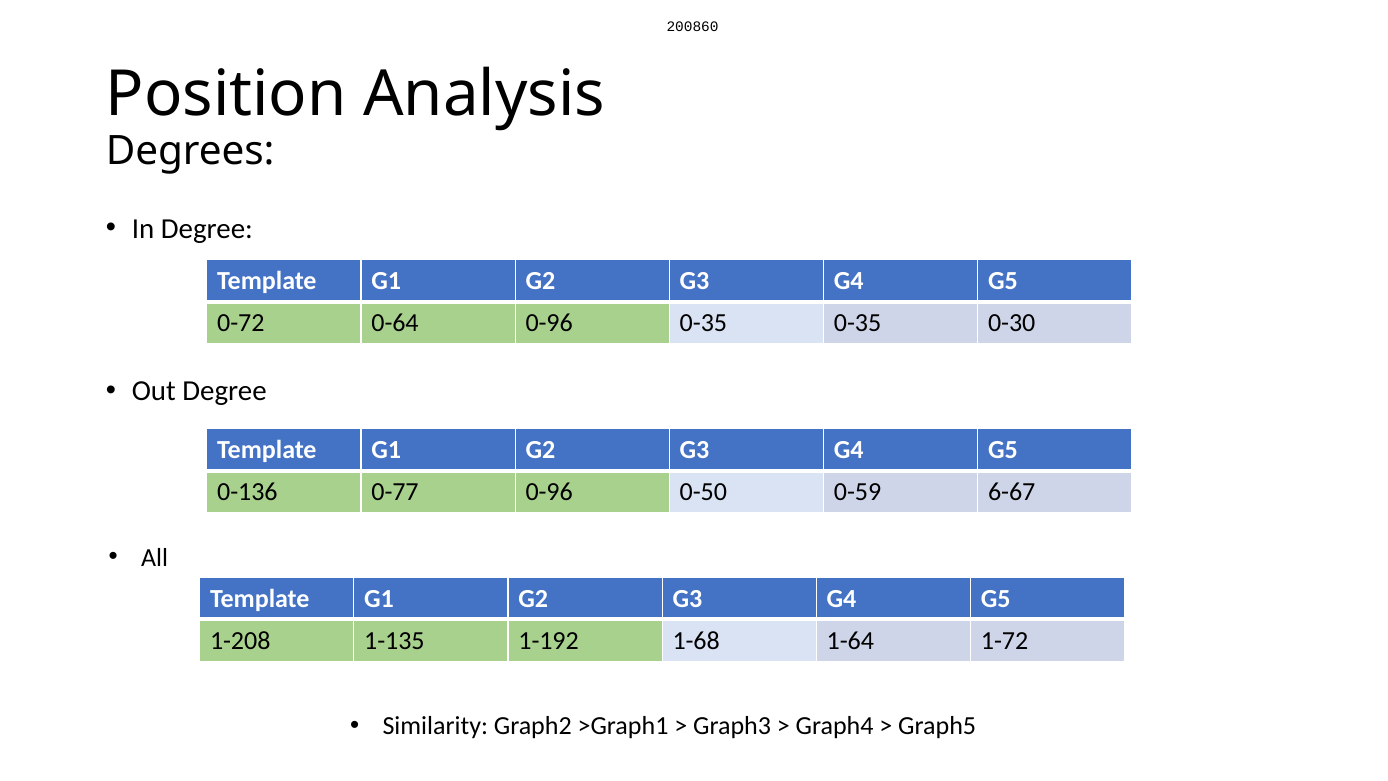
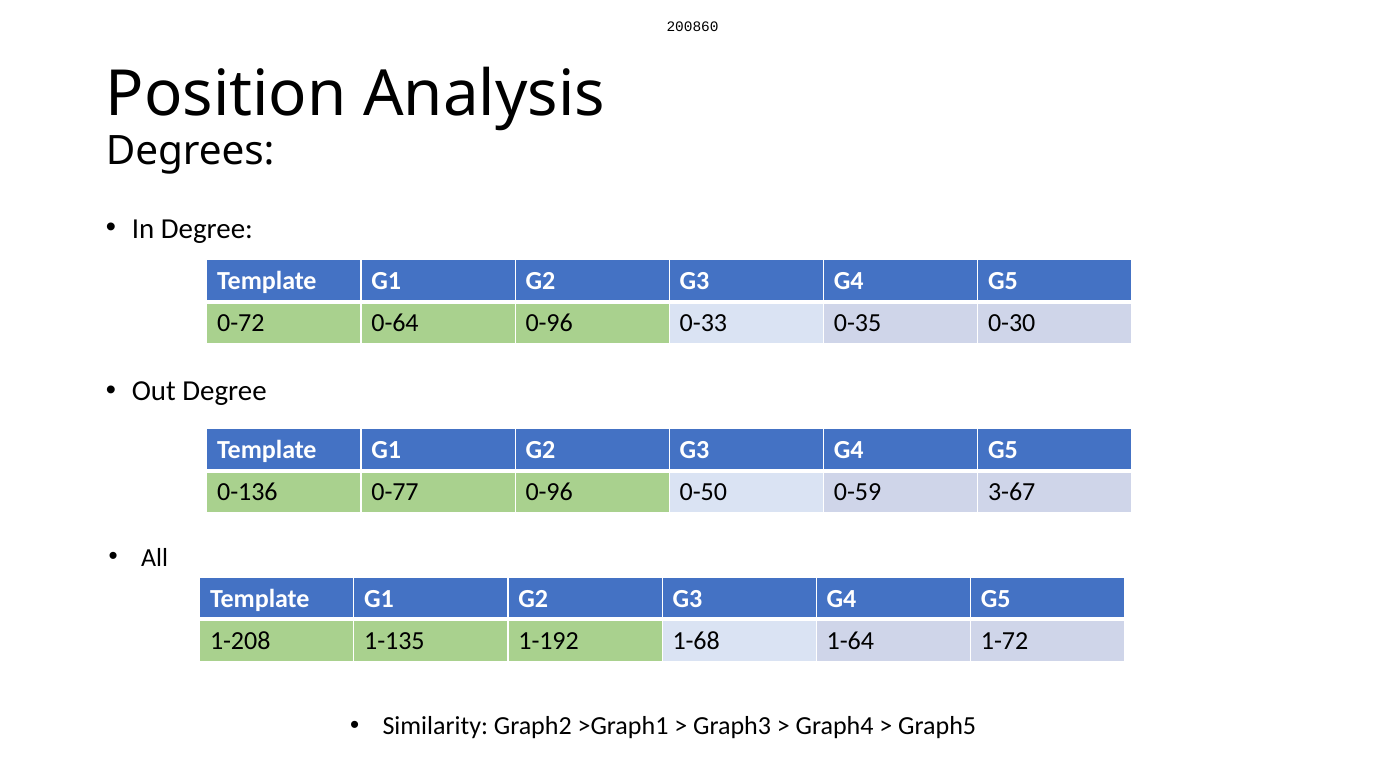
0-96 0-35: 0-35 -> 0-33 (703, 323)
6-67: 6-67 -> 3-67 (1012, 492)
